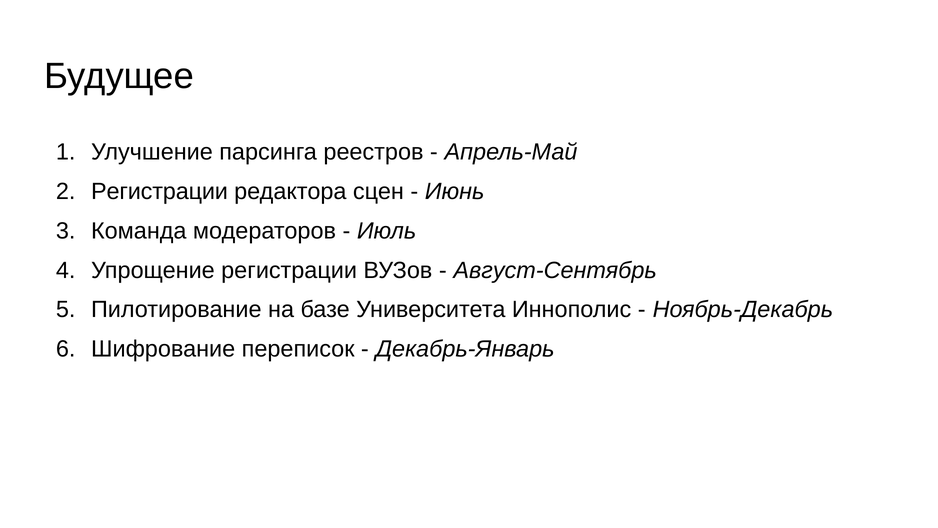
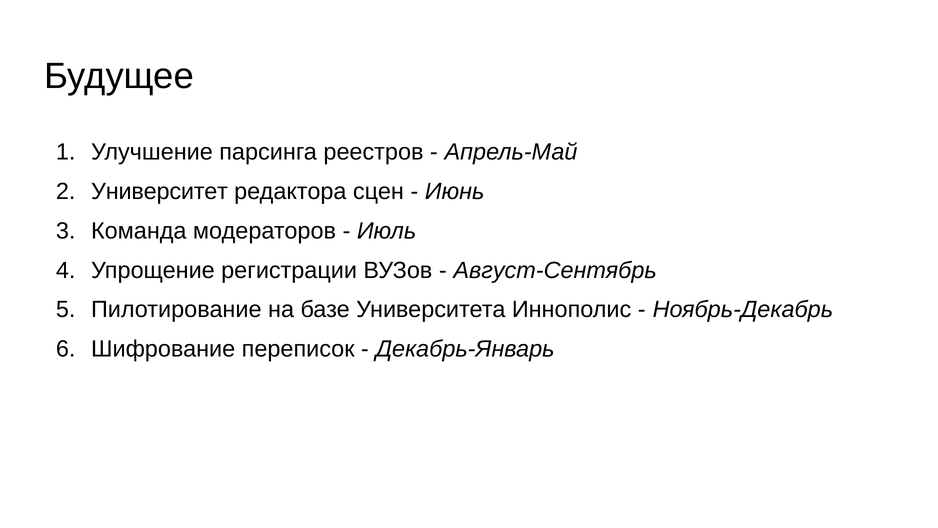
Регистрации: Регистрации -> Университет (160, 191)
